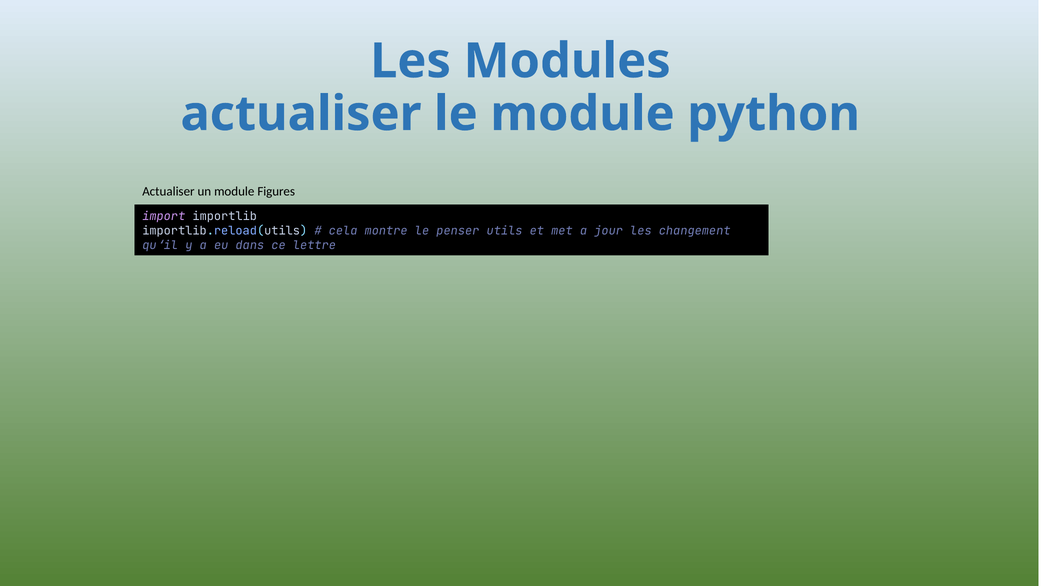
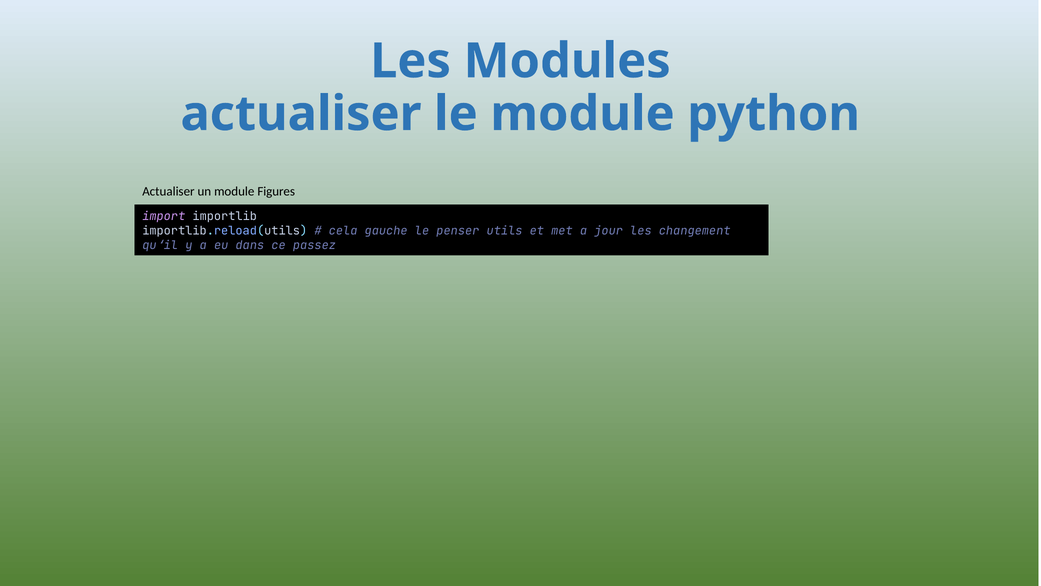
montre: montre -> gauche (386, 231)
lettre: lettre -> passez (314, 245)
